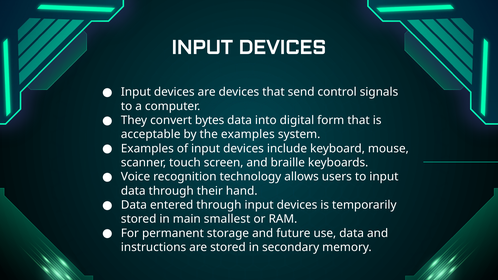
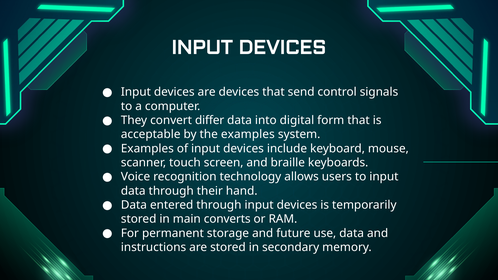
bytes: bytes -> differ (210, 120)
smallest: smallest -> converts (227, 219)
